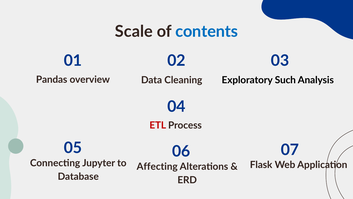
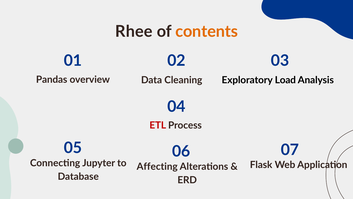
Scale: Scale -> Rhee (134, 32)
contents colour: blue -> orange (207, 32)
Such: Such -> Load (285, 80)
